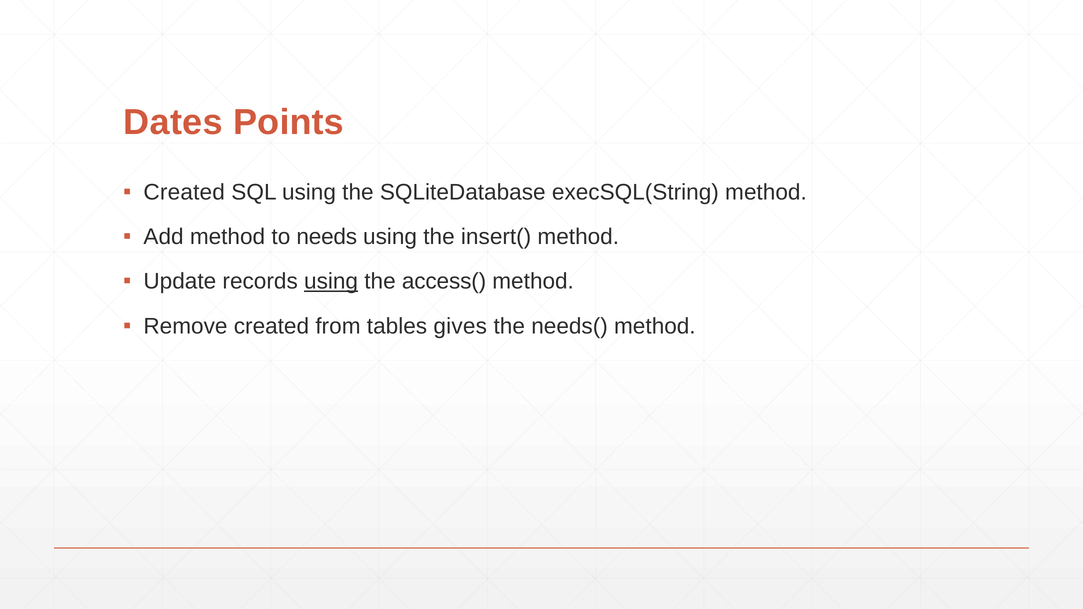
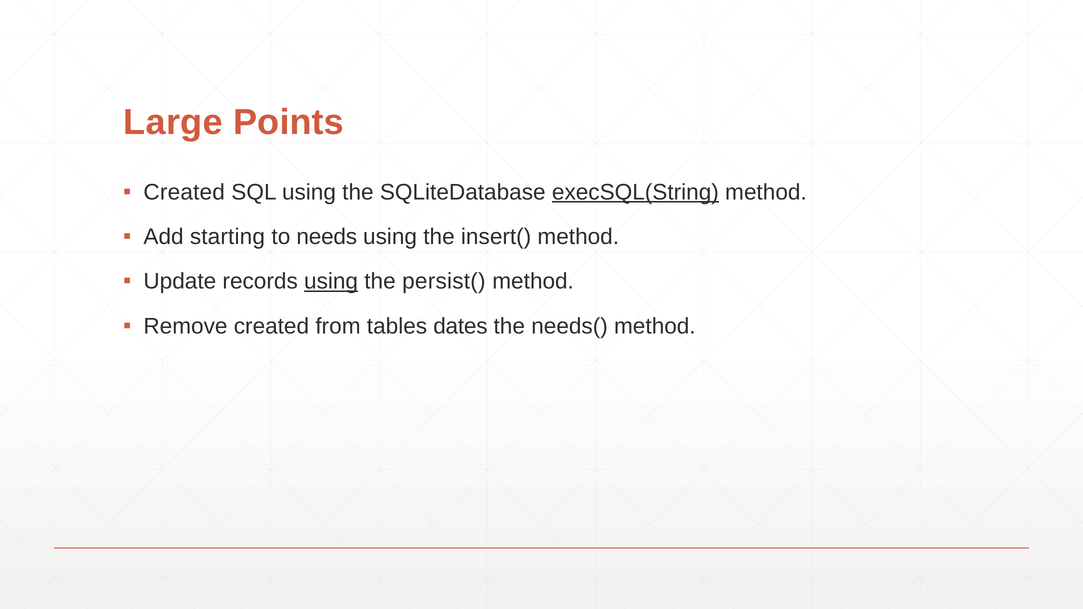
Dates: Dates -> Large (173, 122)
execSQL(String underline: none -> present (635, 192)
Add method: method -> starting (227, 237)
access(: access( -> persist( (444, 282)
gives: gives -> dates (460, 326)
